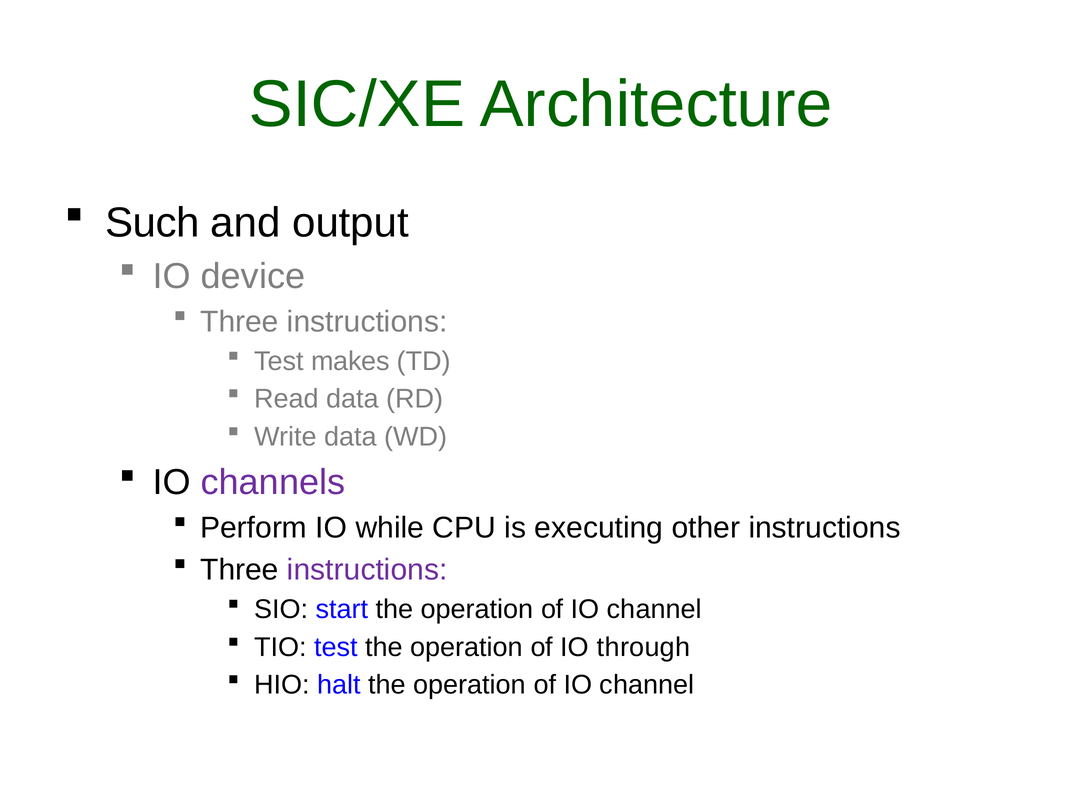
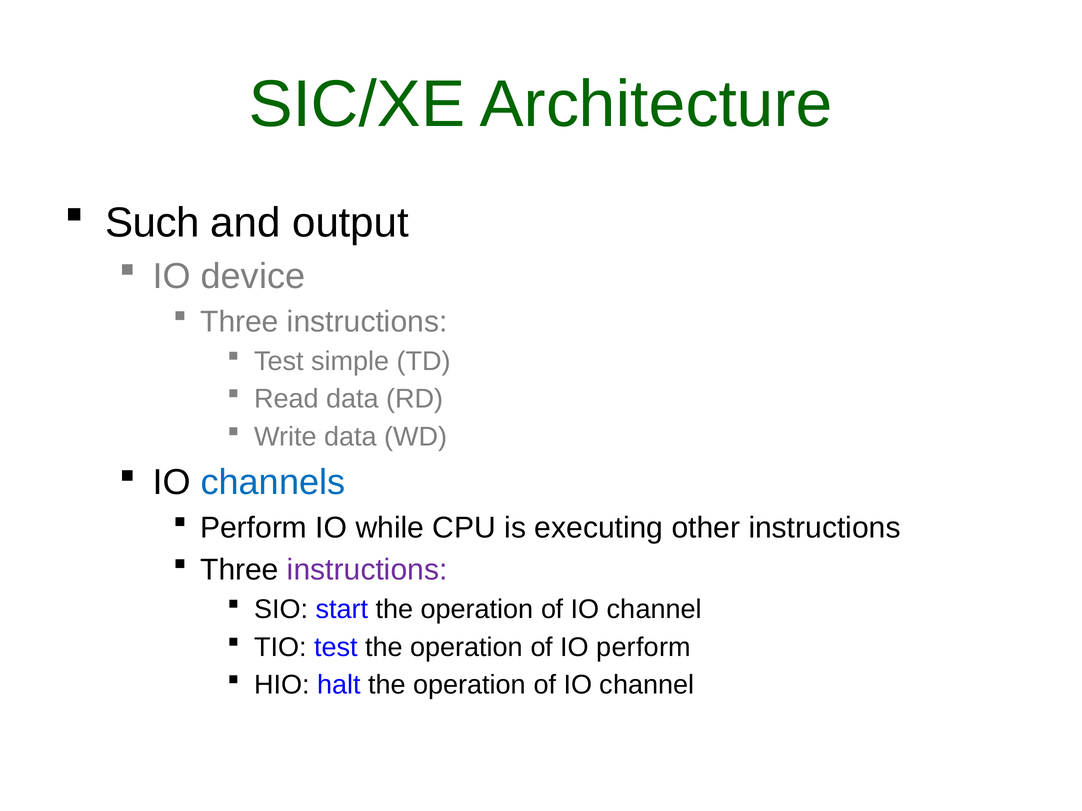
makes: makes -> simple (350, 361)
channels colour: purple -> blue (273, 483)
IO through: through -> perform (644, 648)
